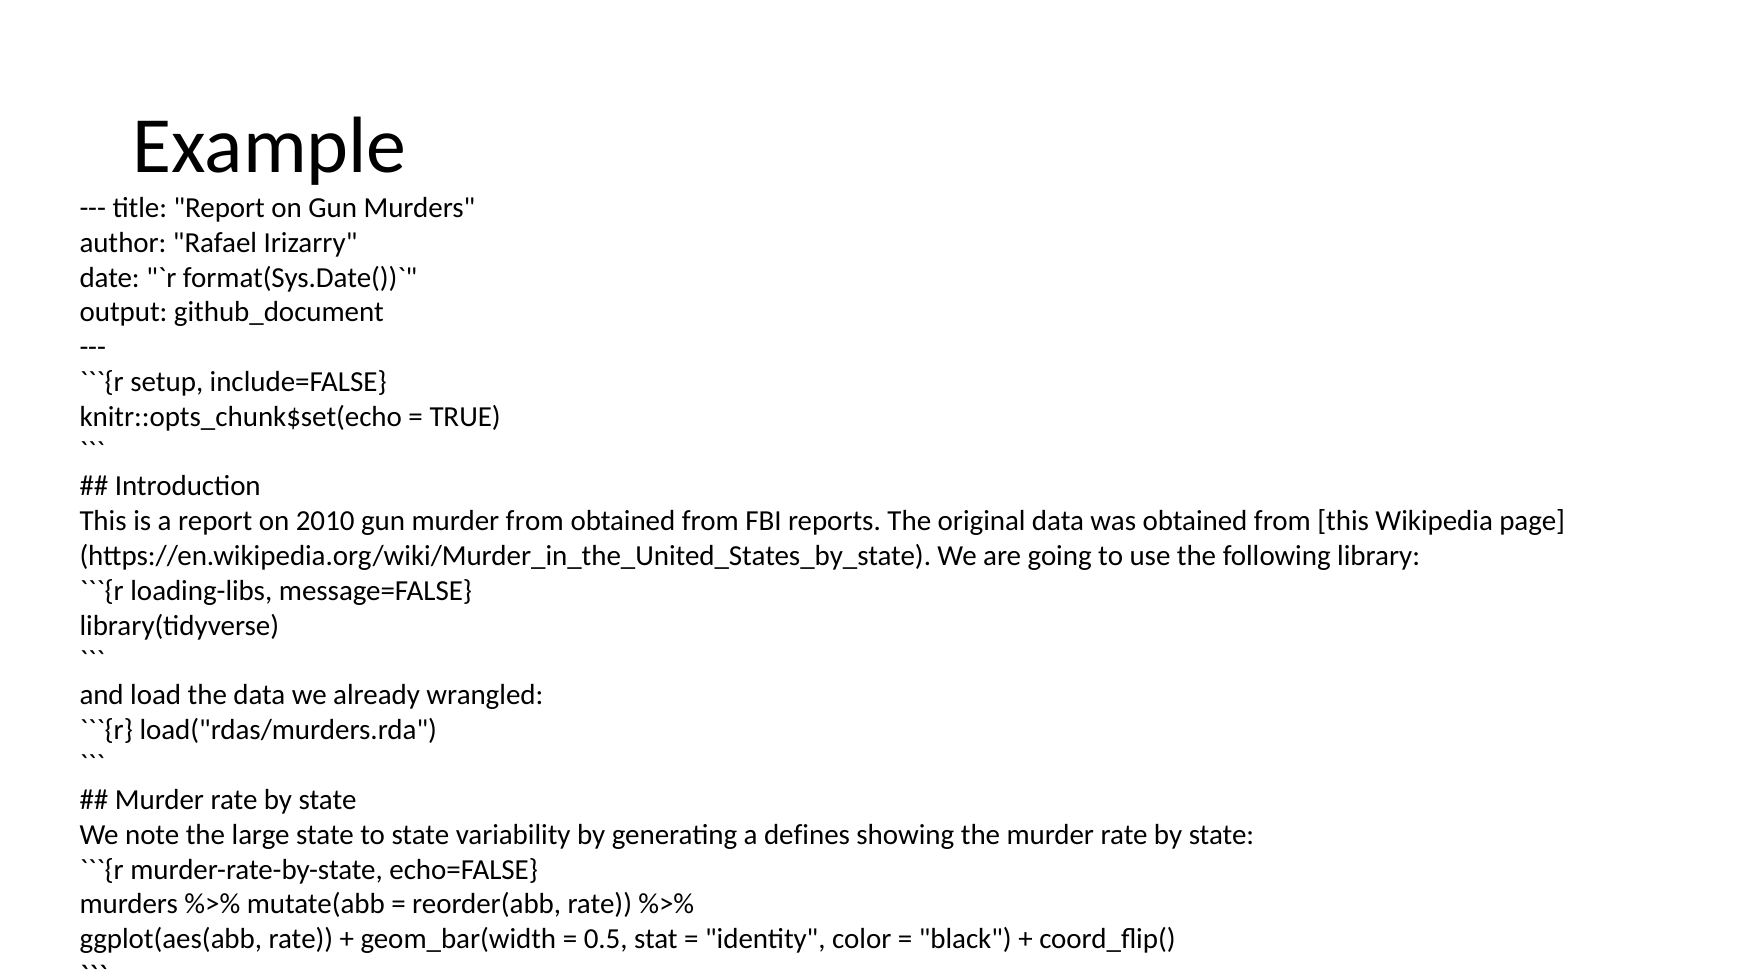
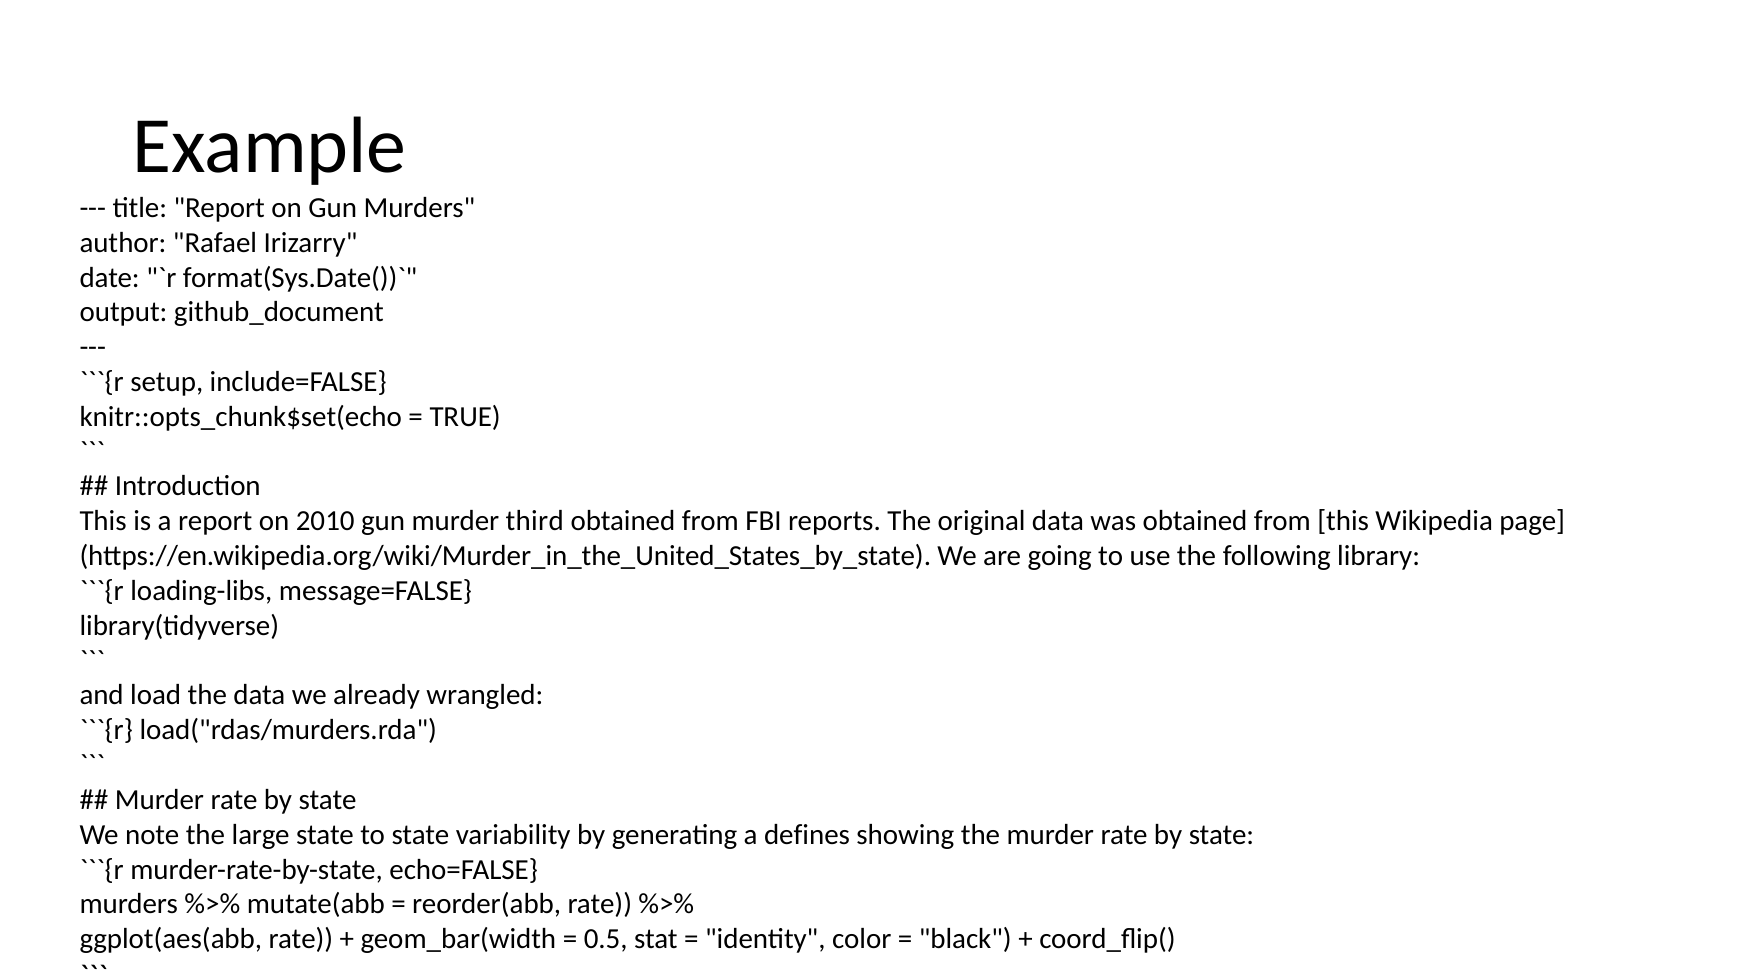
murder from: from -> third (535, 521)
